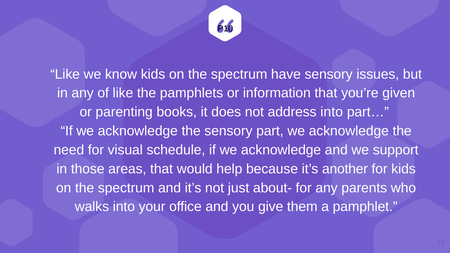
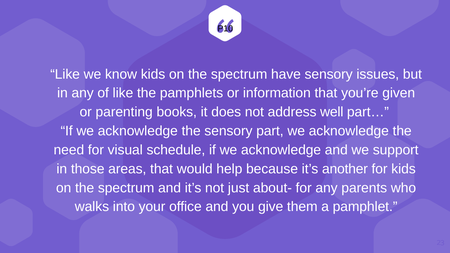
address into: into -> well (332, 112)
